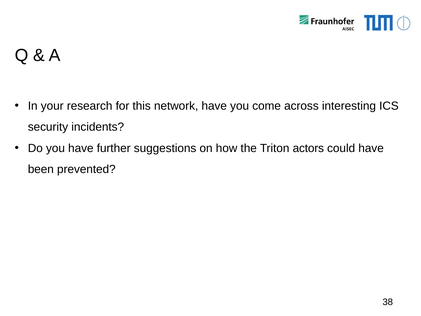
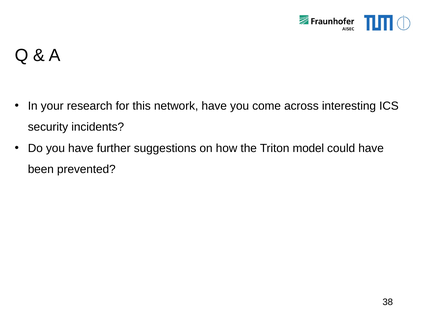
actors: actors -> model (308, 148)
